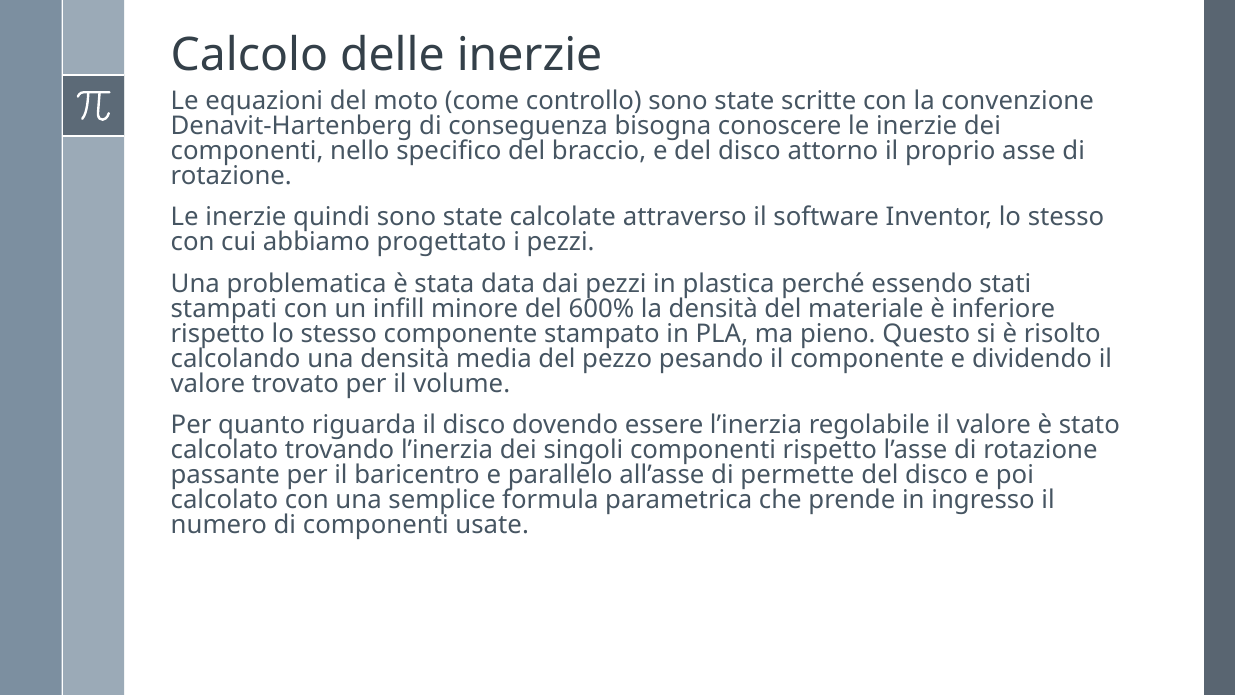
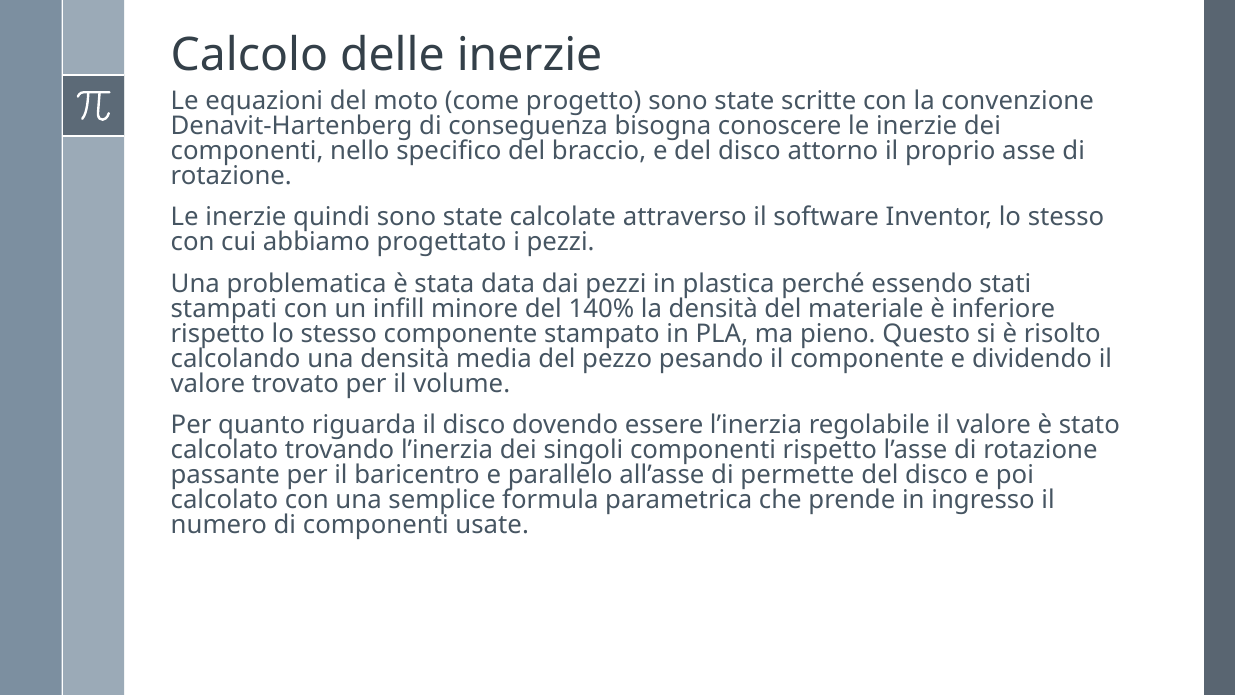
controllo: controllo -> progetto (584, 101)
600%: 600% -> 140% (601, 308)
